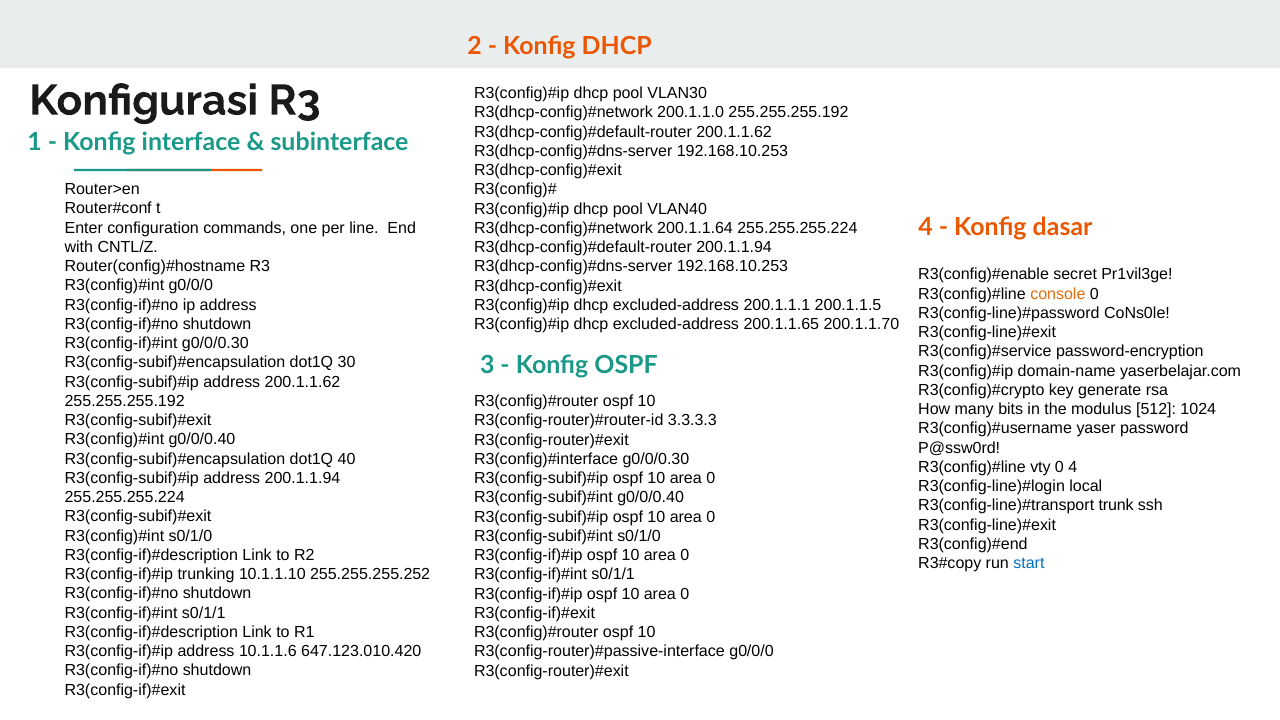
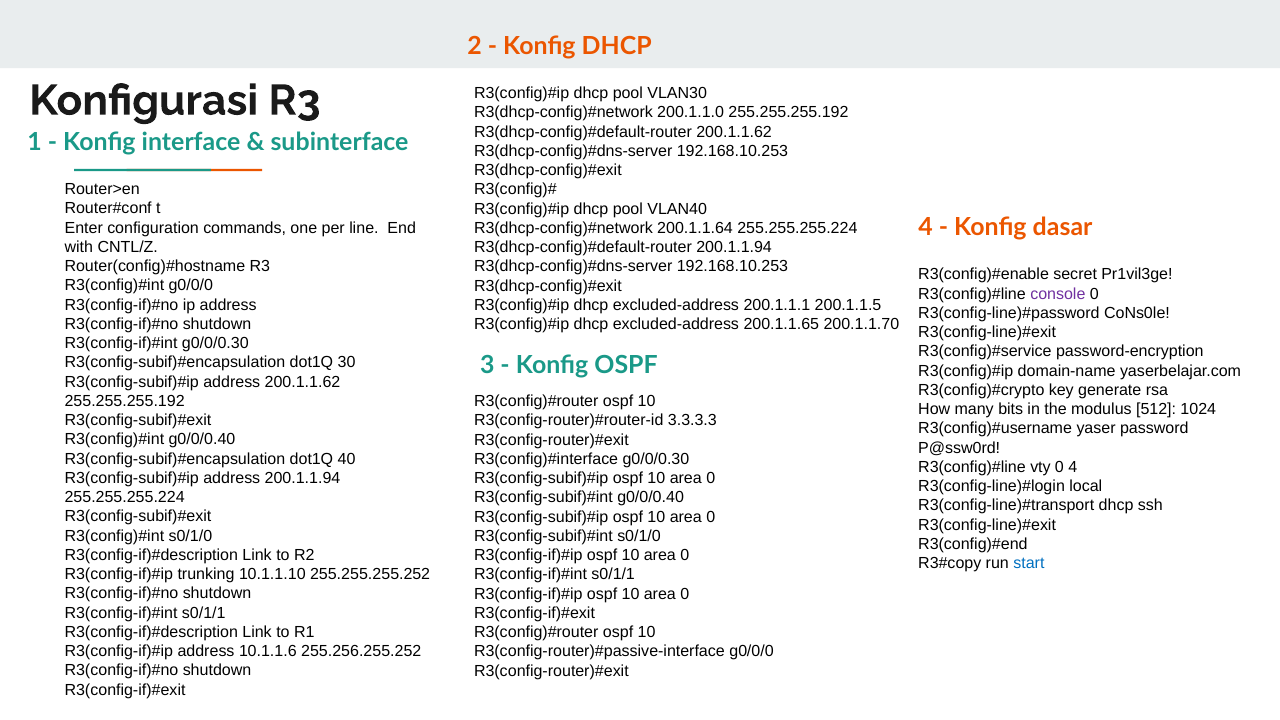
console colour: orange -> purple (1058, 294)
trunk: trunk -> dhcp (1116, 506)
647.123.010.420: 647.123.010.420 -> 255.256.255.252 (361, 651)
